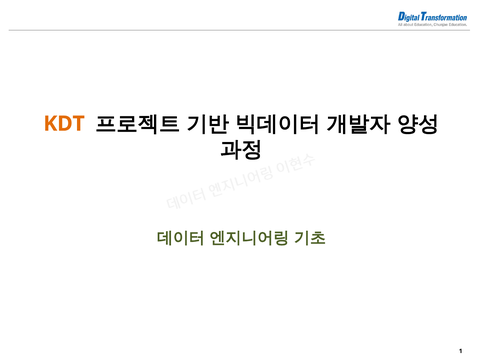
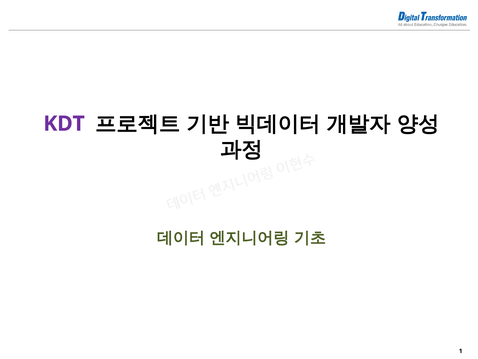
KDT colour: orange -> purple (64, 124)
